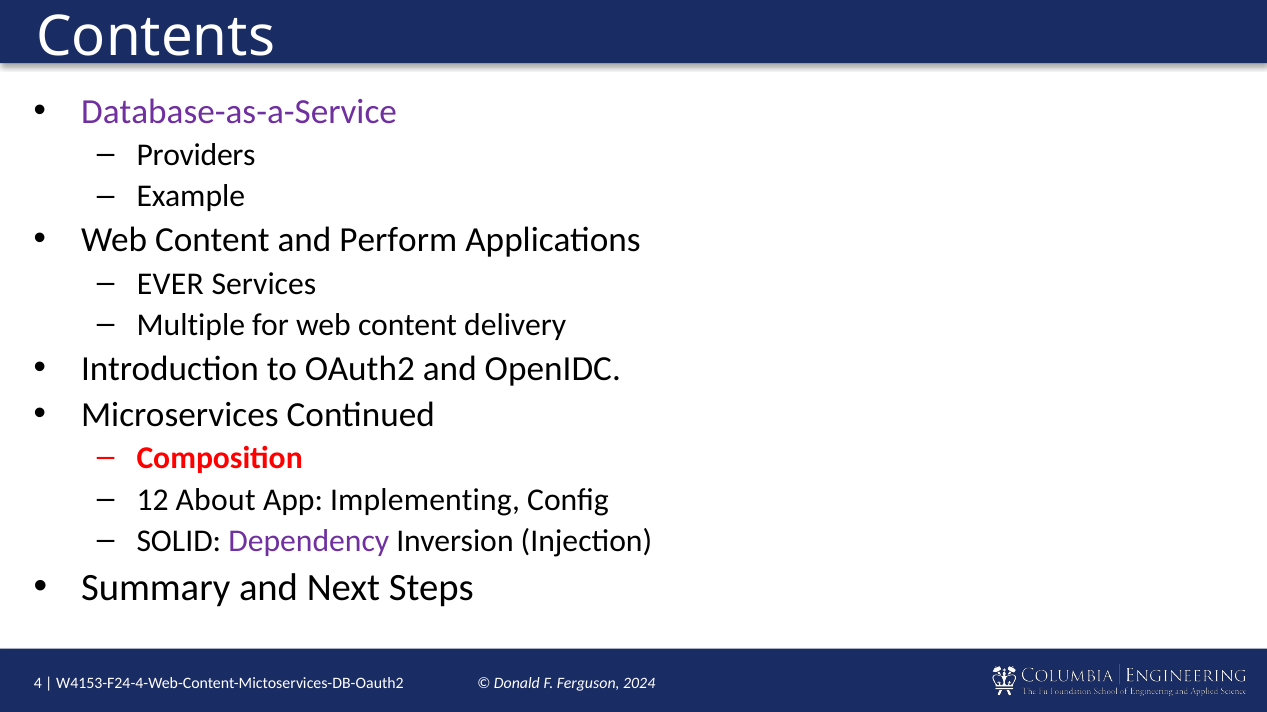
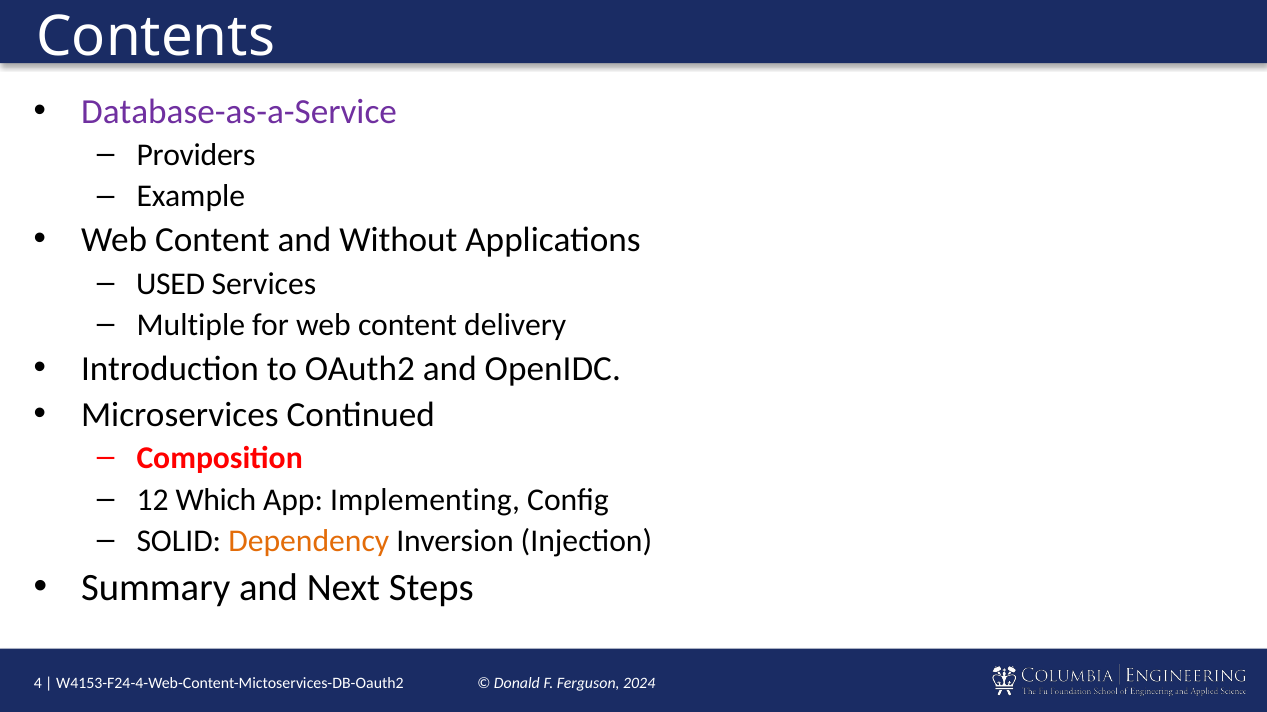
Perform: Perform -> Without (398, 241)
EVER: EVER -> USED (171, 284)
About: About -> Which (216, 500)
Dependency colour: purple -> orange (309, 542)
